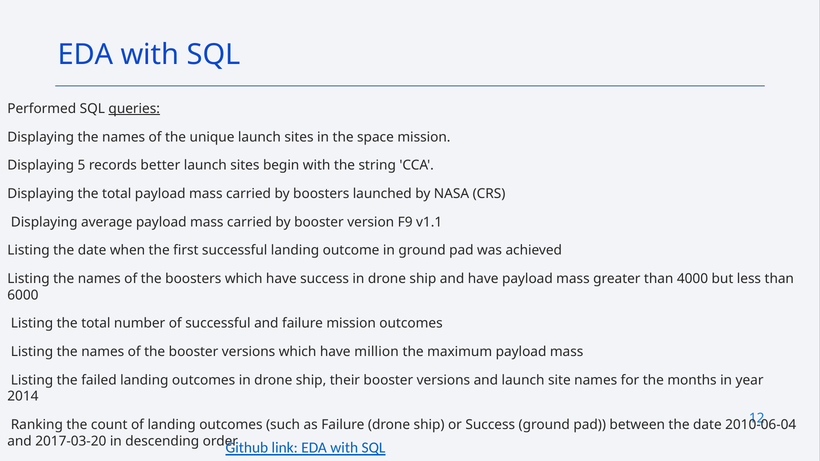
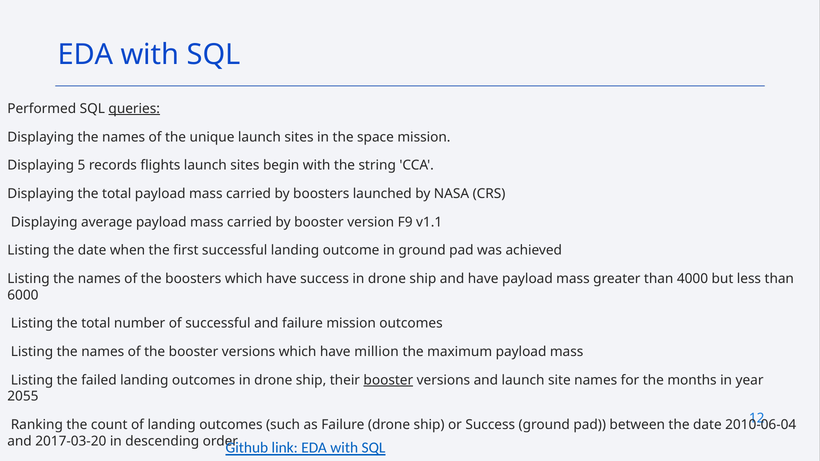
better: better -> flights (160, 165)
booster underline: none -> present (388, 380)
2014: 2014 -> 2055 (23, 397)
